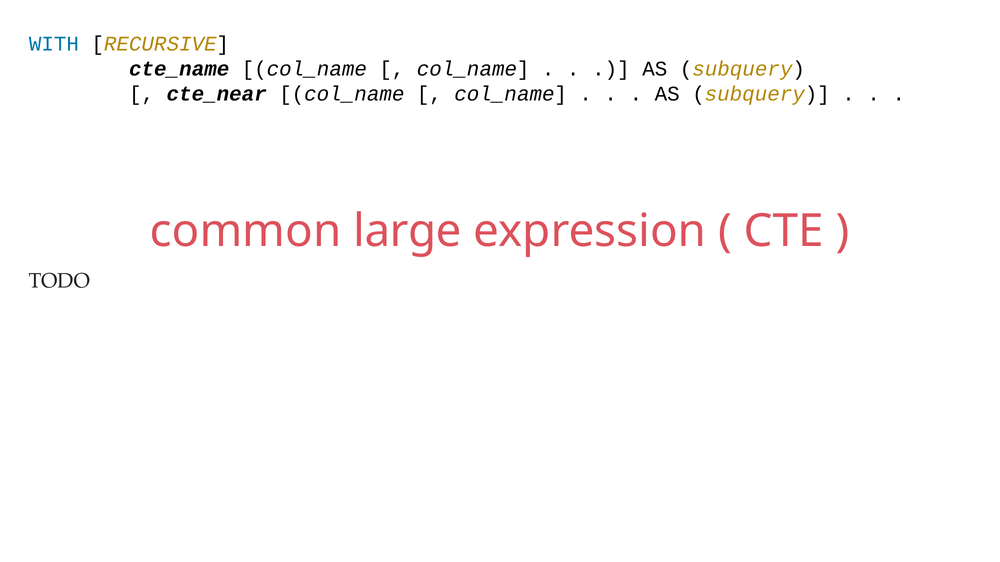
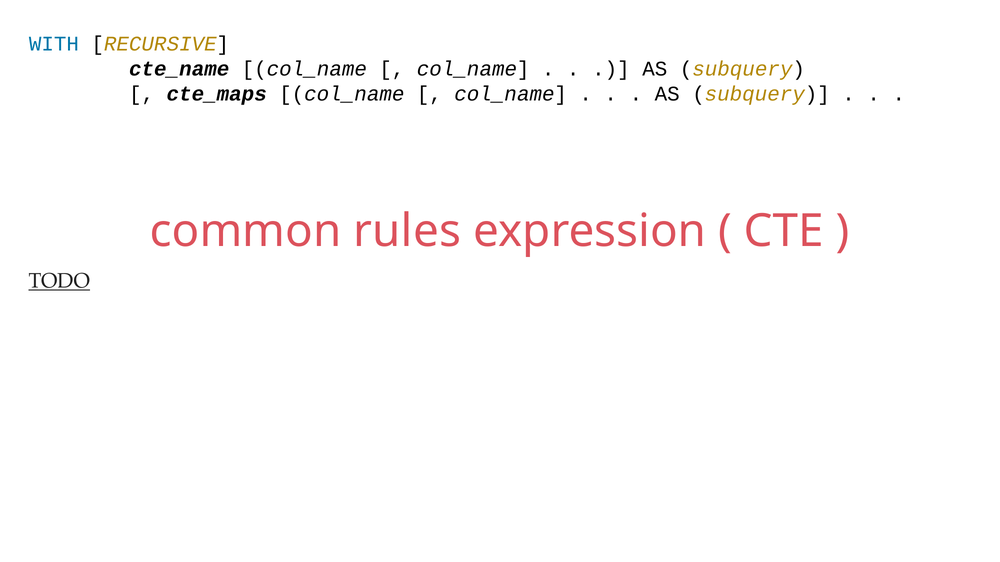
cte_near: cte_near -> cte_maps (217, 94)
large: large -> rules (407, 231)
TODO underline: none -> present (59, 281)
